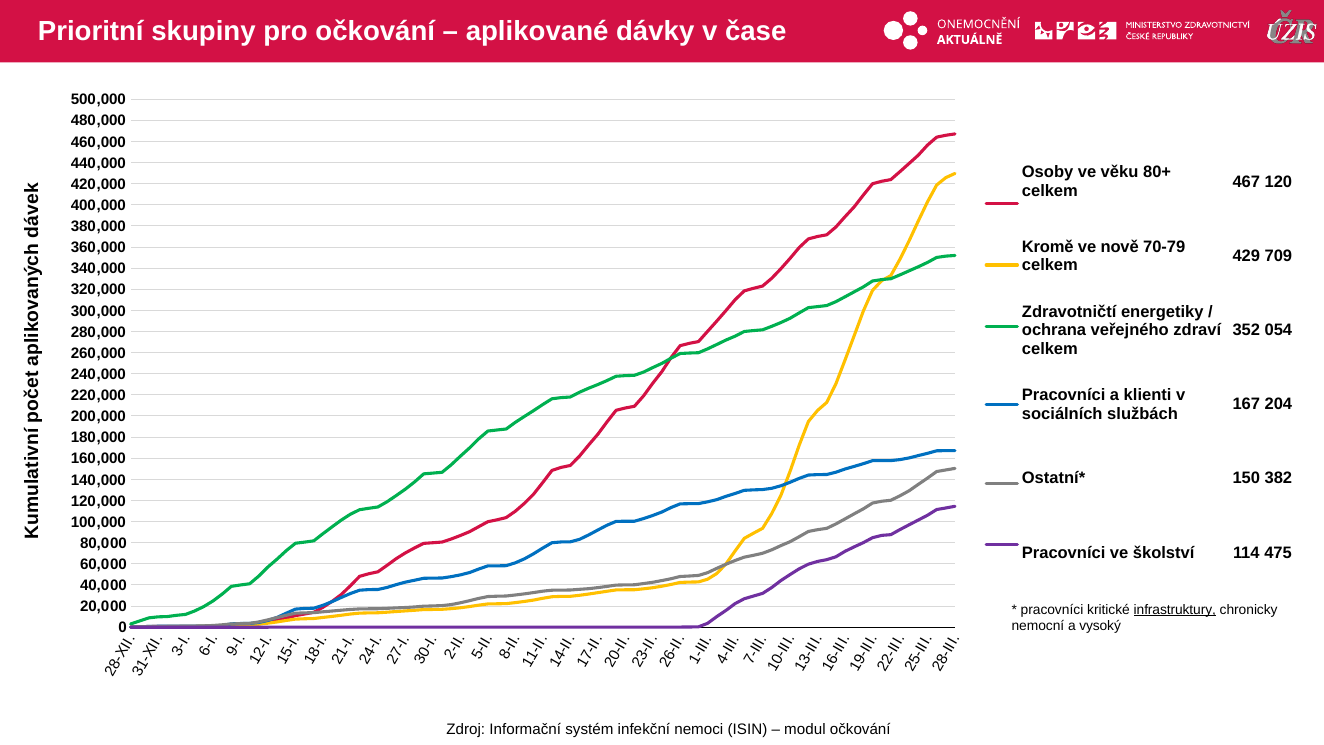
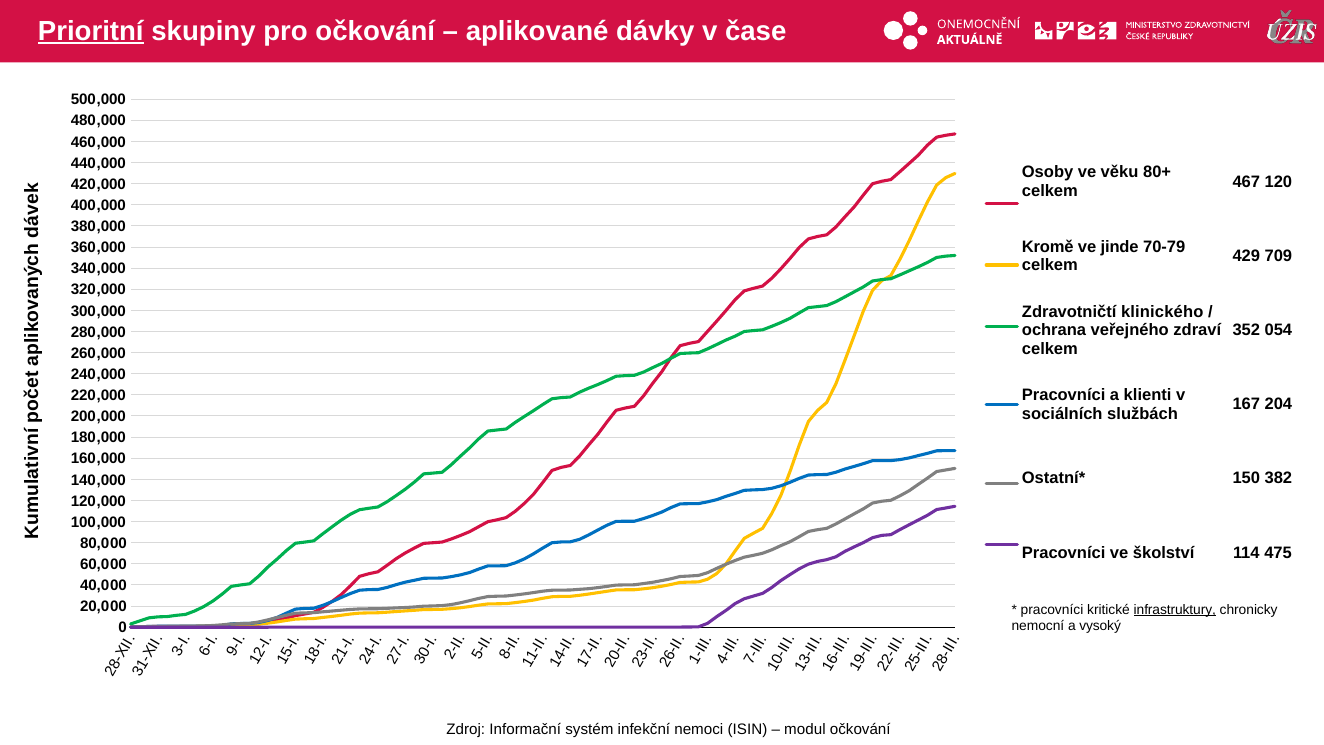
Prioritní underline: none -> present (91, 31)
nově: nově -> jinde (1120, 247)
energetiky: energetiky -> klinického (1162, 311)
